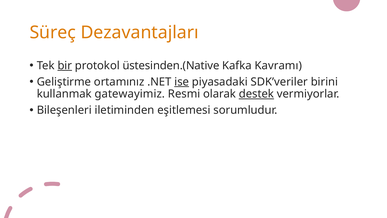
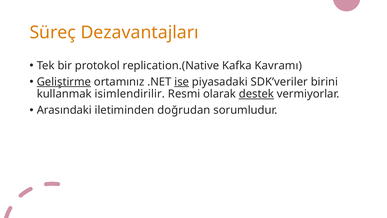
bir underline: present -> none (65, 65)
üstesinden.(Native: üstesinden.(Native -> replication.(Native (171, 65)
Geliştirme underline: none -> present (64, 82)
gatewayimiz: gatewayimiz -> isimlendirilir (130, 94)
Bileşenleri: Bileşenleri -> Arasındaki (64, 110)
eşitlemesi: eşitlemesi -> doğrudan (184, 110)
